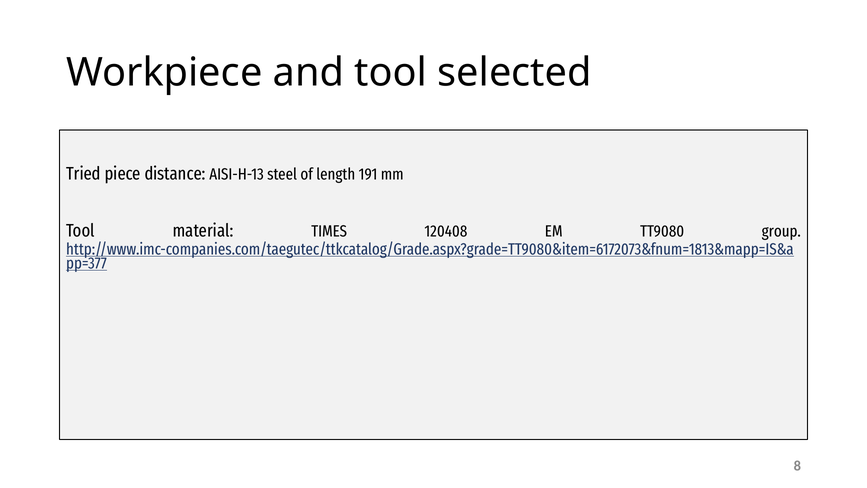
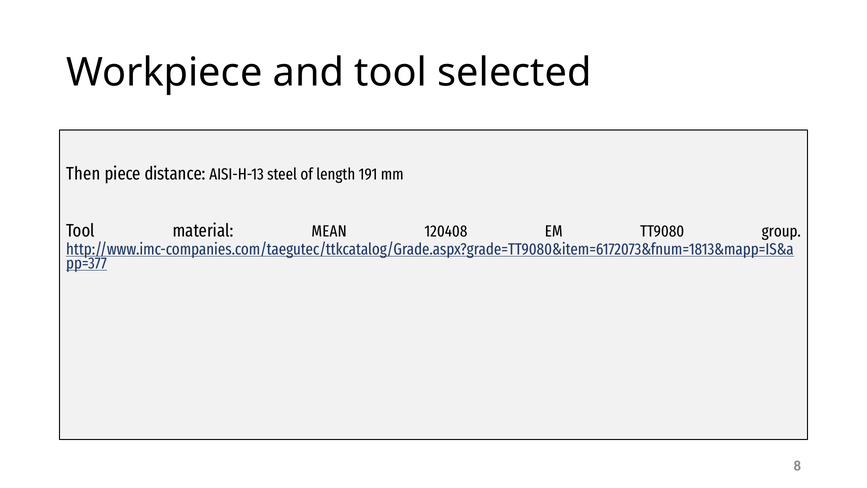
Tried: Tried -> Then (83, 173)
TIMES: TIMES -> MEAN (329, 231)
